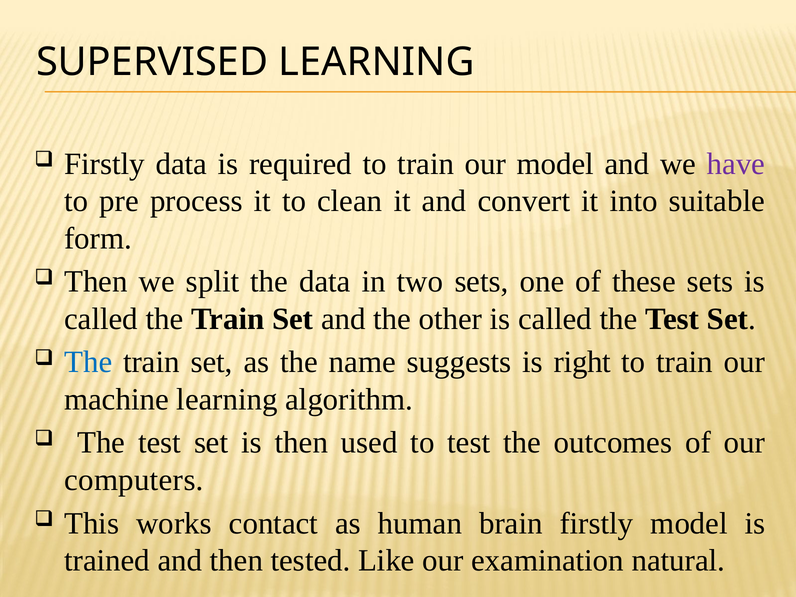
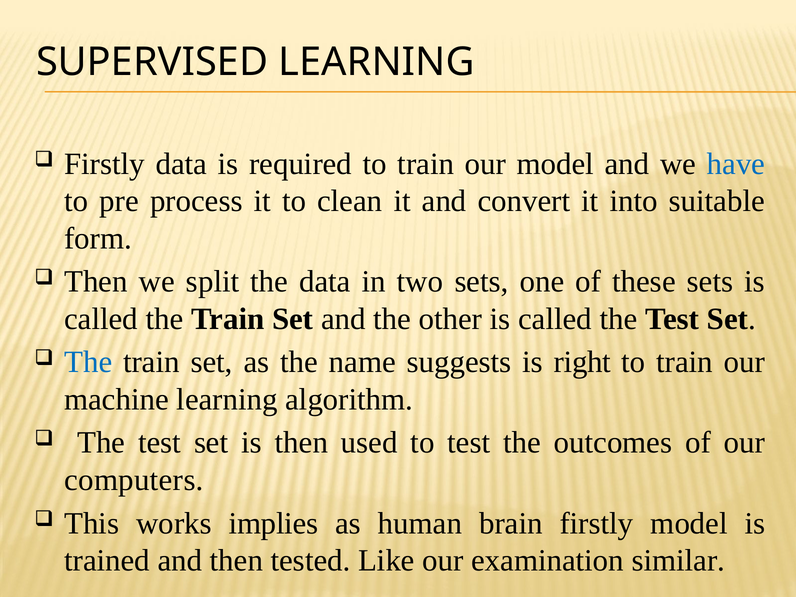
have colour: purple -> blue (736, 164)
contact: contact -> implies (274, 523)
natural: natural -> similar (678, 560)
